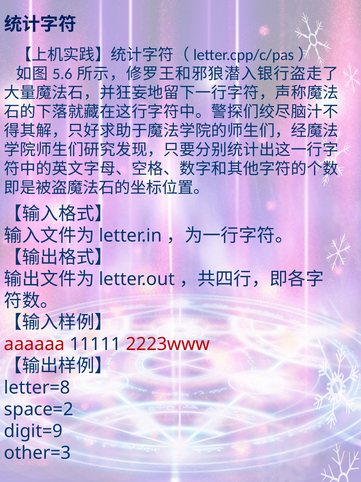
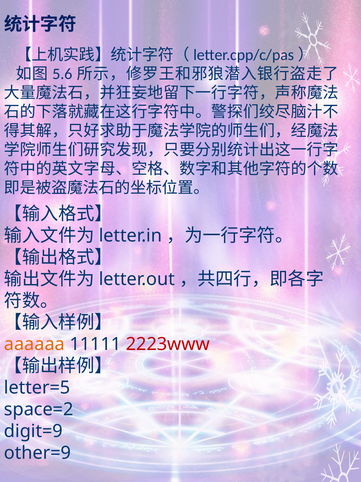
aaaaaa colour: red -> orange (34, 344)
letter=8: letter=8 -> letter=5 (37, 387)
other=3: other=3 -> other=9 (37, 452)
